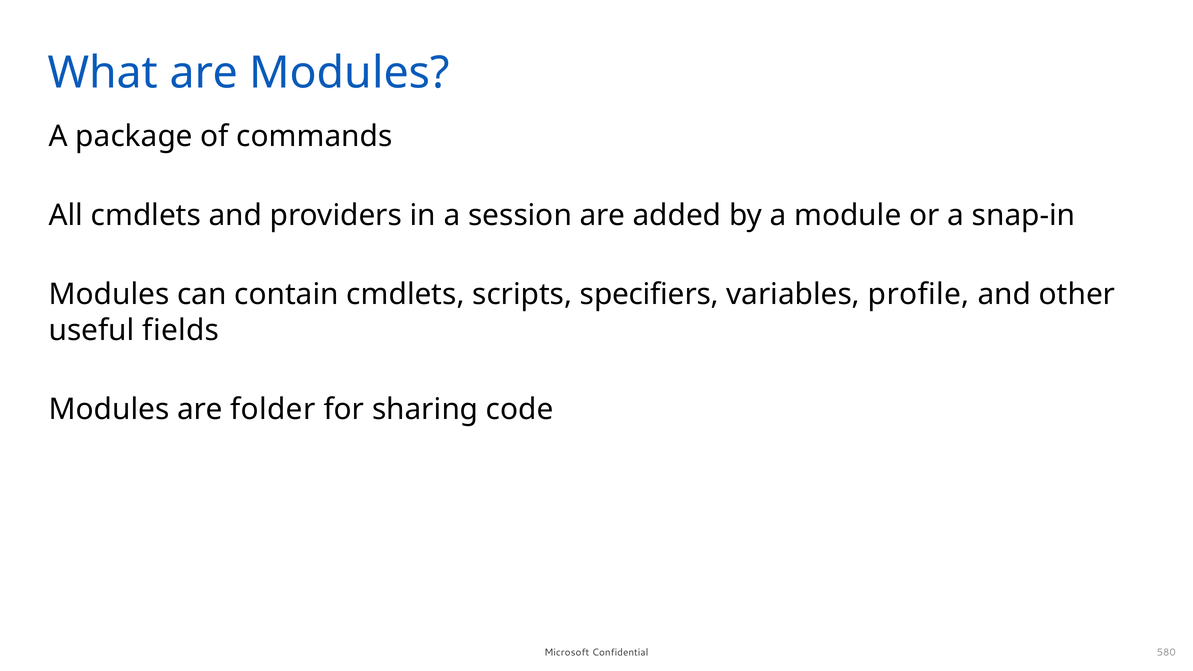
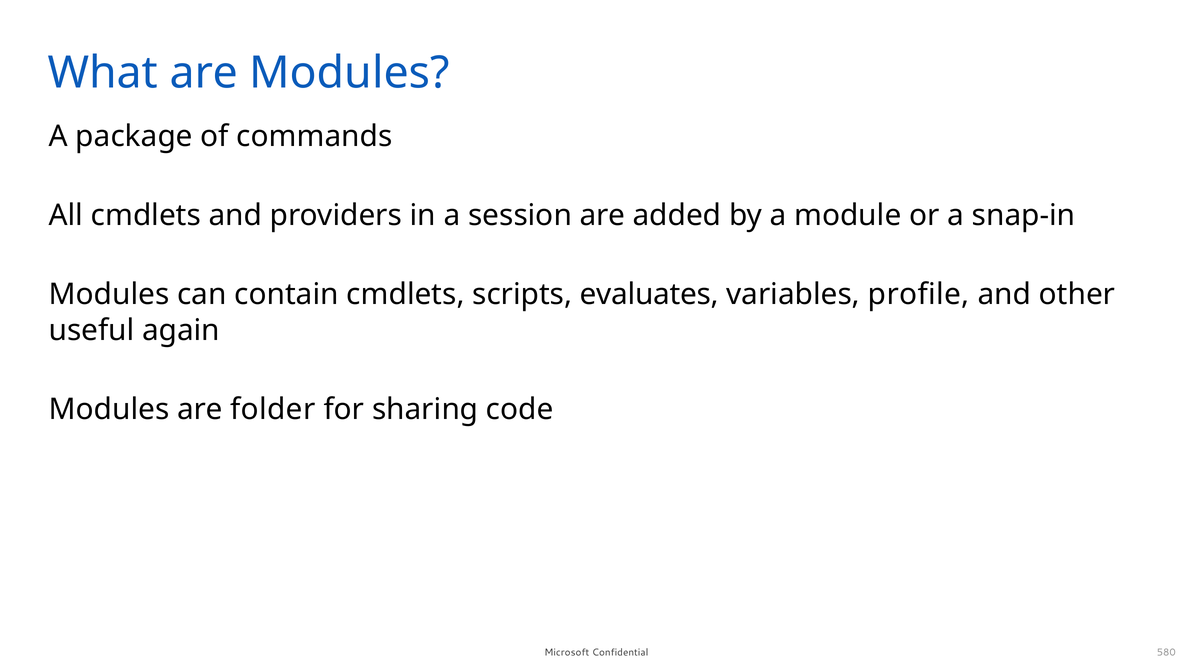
specifiers: specifiers -> evaluates (649, 294)
fields: fields -> again (181, 330)
